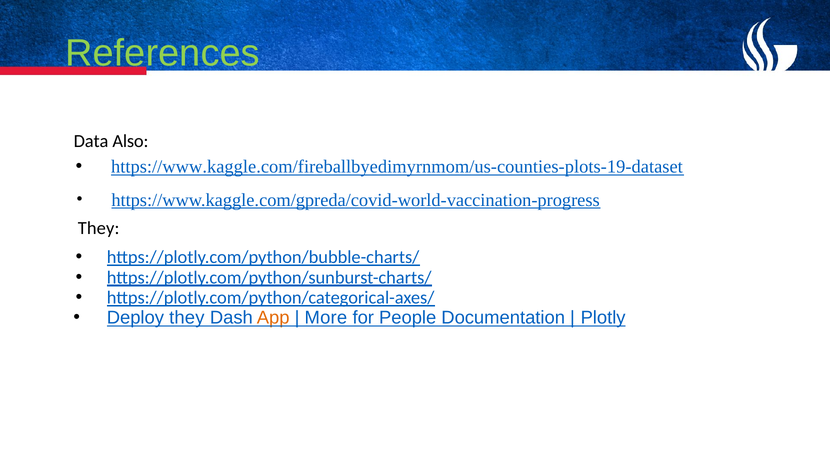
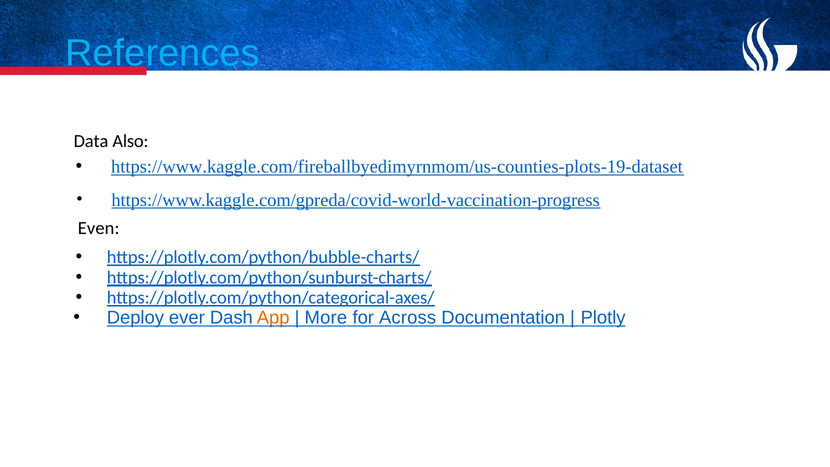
References colour: light green -> light blue (163, 53)
They: They -> Even (99, 228)
Deploy they: they -> ever (187, 318)
People: People -> Across (408, 318)
